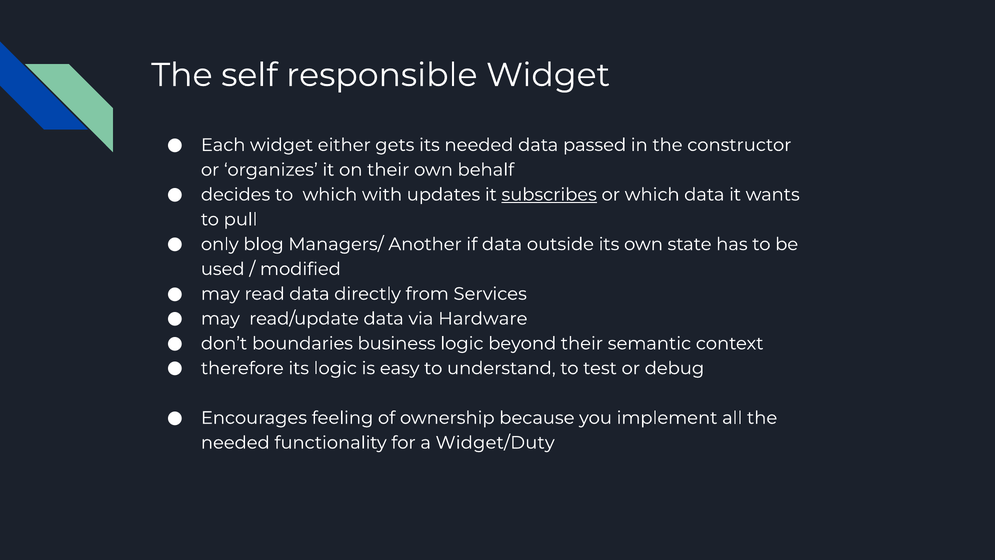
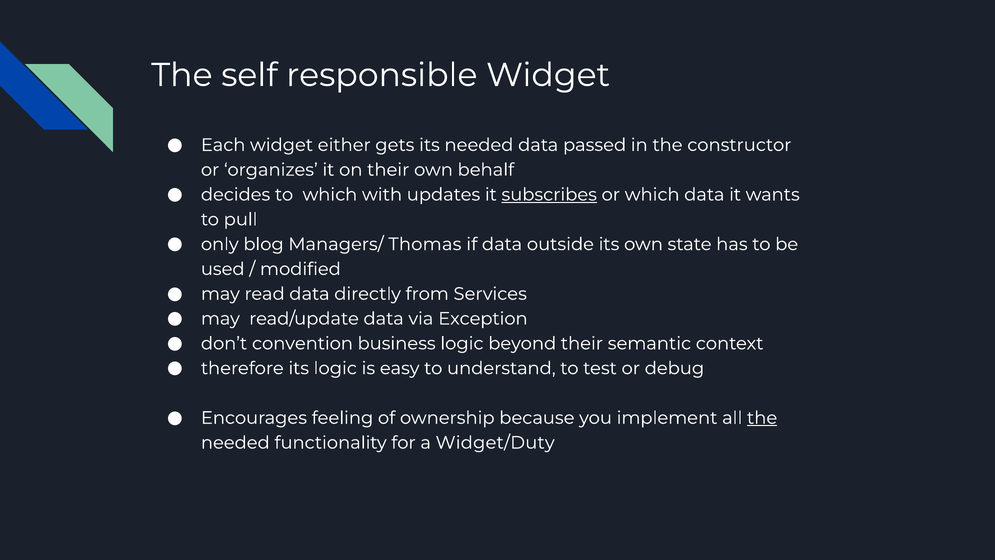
Another: Another -> Thomas (425, 244)
Hardware: Hardware -> Exception (483, 318)
boundaries: boundaries -> convention (302, 343)
the underline: none -> present (762, 418)
